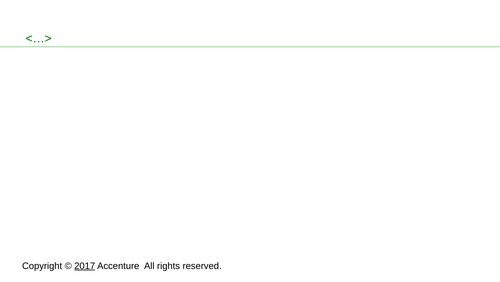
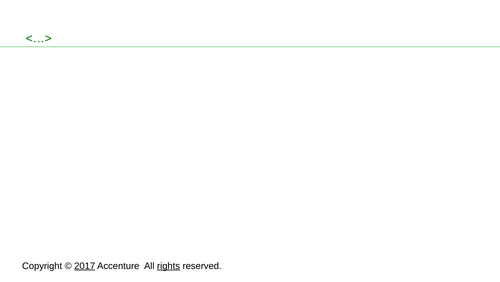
rights underline: none -> present (169, 266)
